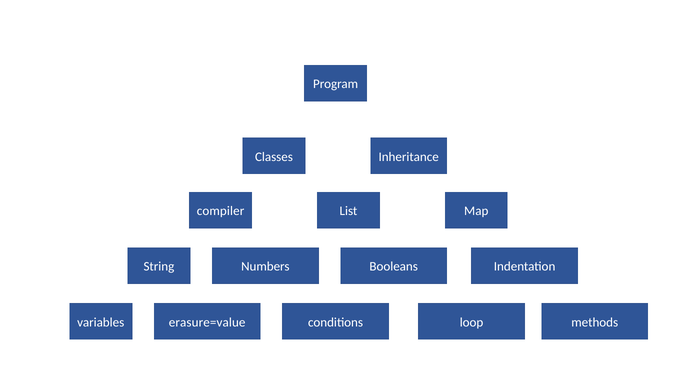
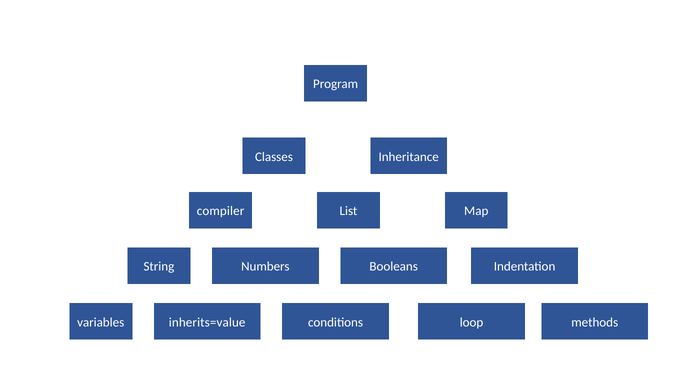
erasure=value: erasure=value -> inherits=value (207, 323)
